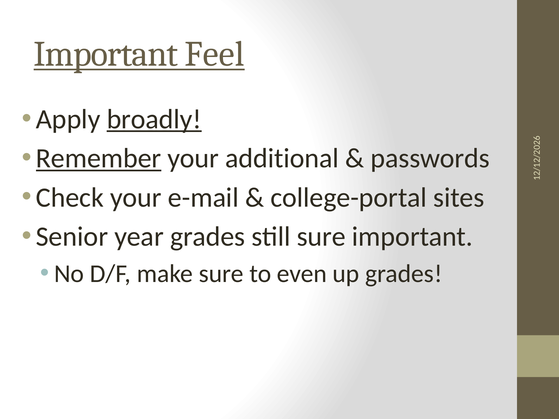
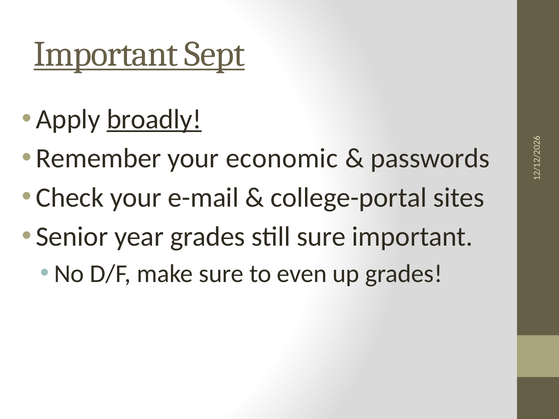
Feel: Feel -> Sept (215, 54)
Remember underline: present -> none (99, 158)
additional: additional -> economic (282, 158)
